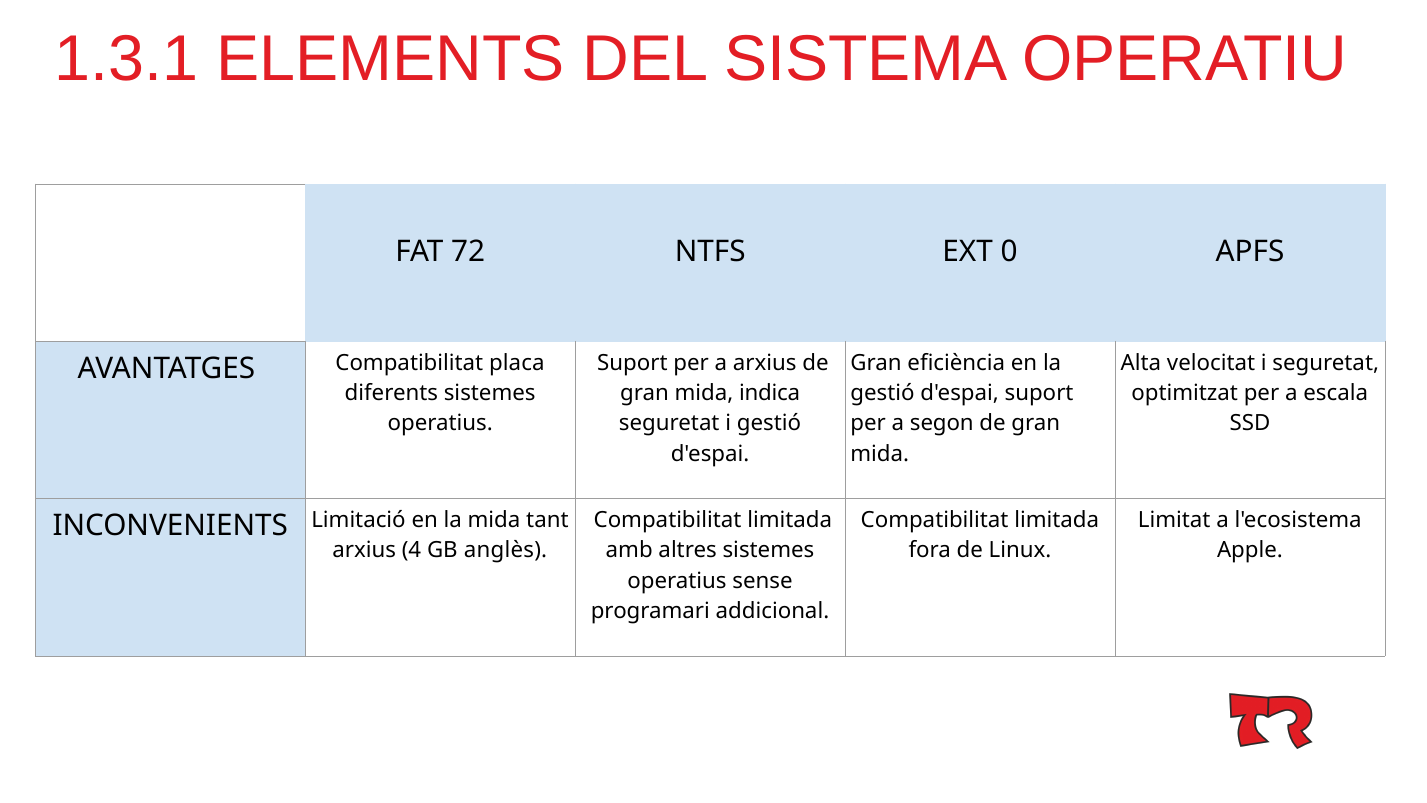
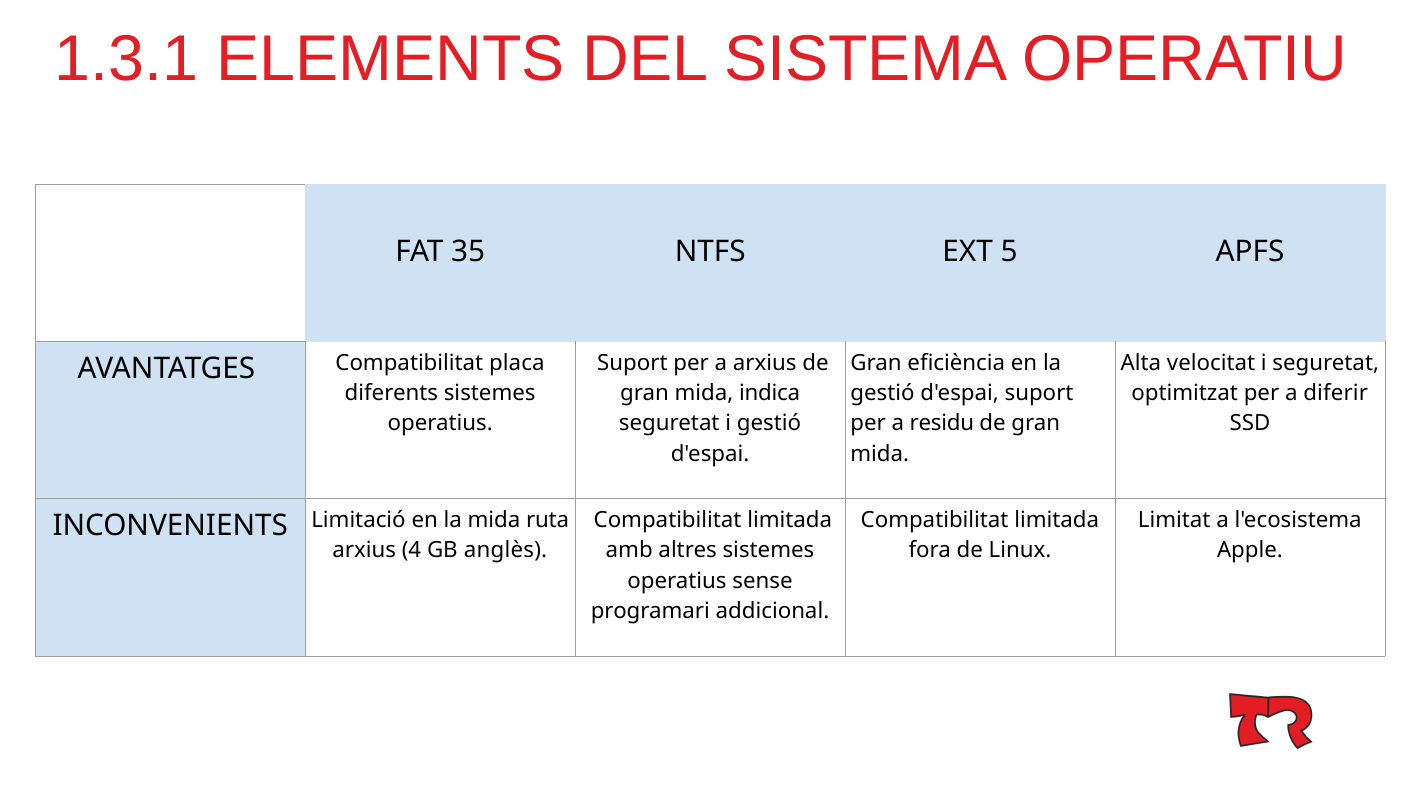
72: 72 -> 35 (468, 252)
0: 0 -> 5 (1009, 252)
escala: escala -> diferir (1336, 393)
segon: segon -> residu (942, 423)
tant: tant -> ruta (548, 520)
